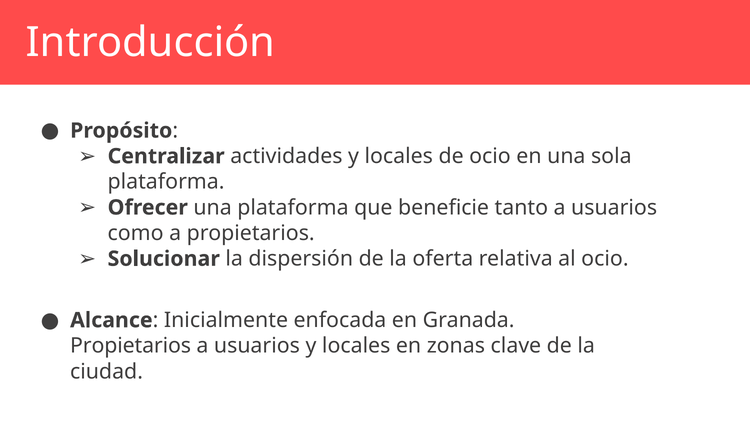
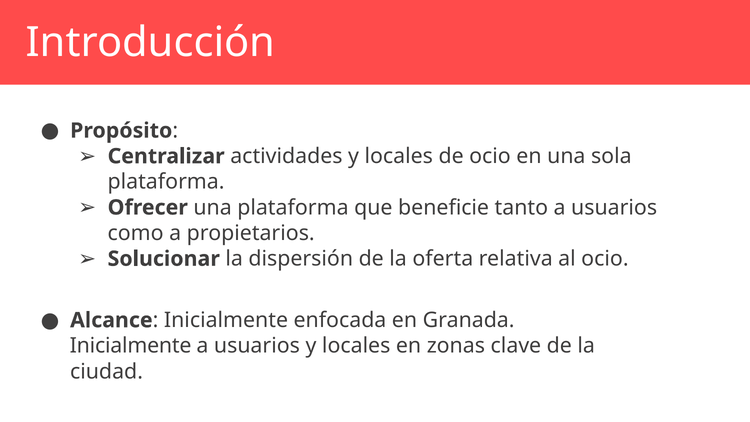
Propietarios: Propietarios -> Inicialmente (131, 346)
